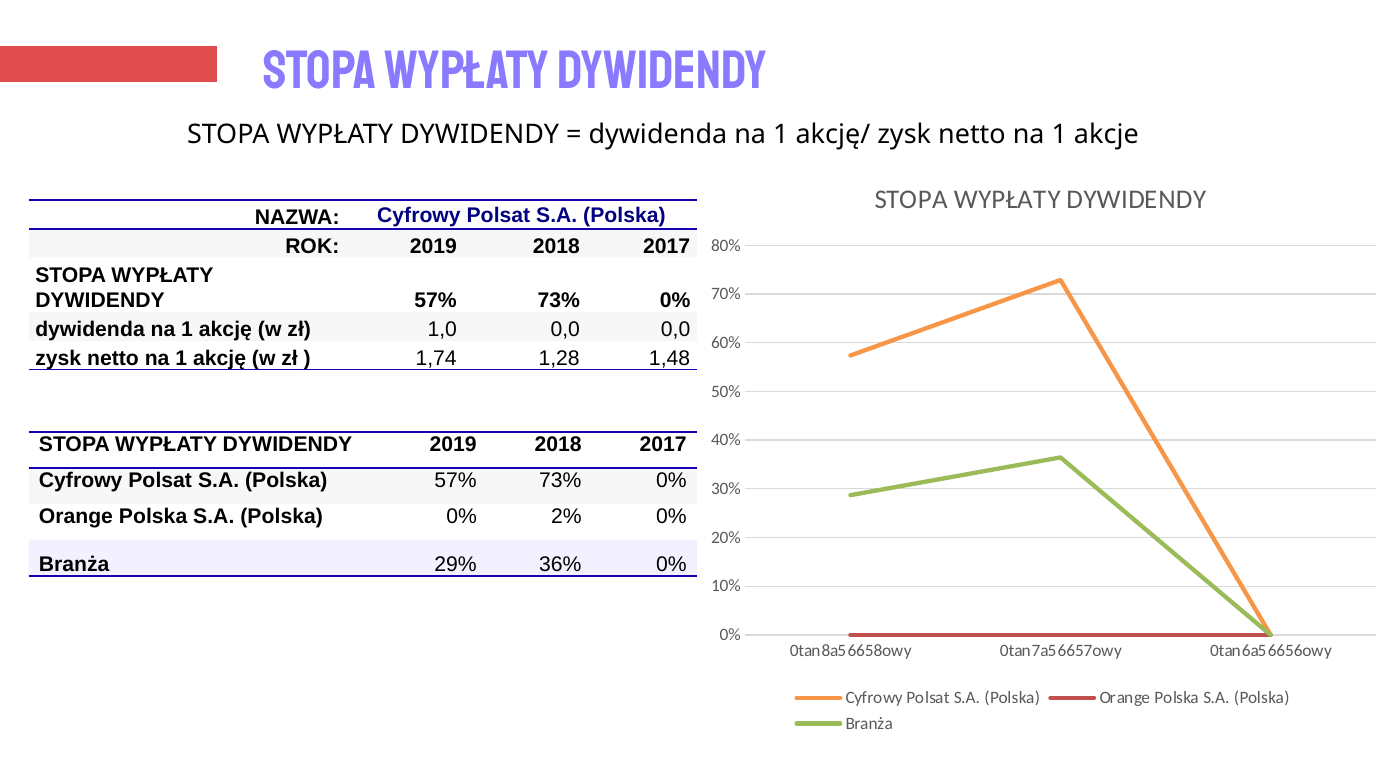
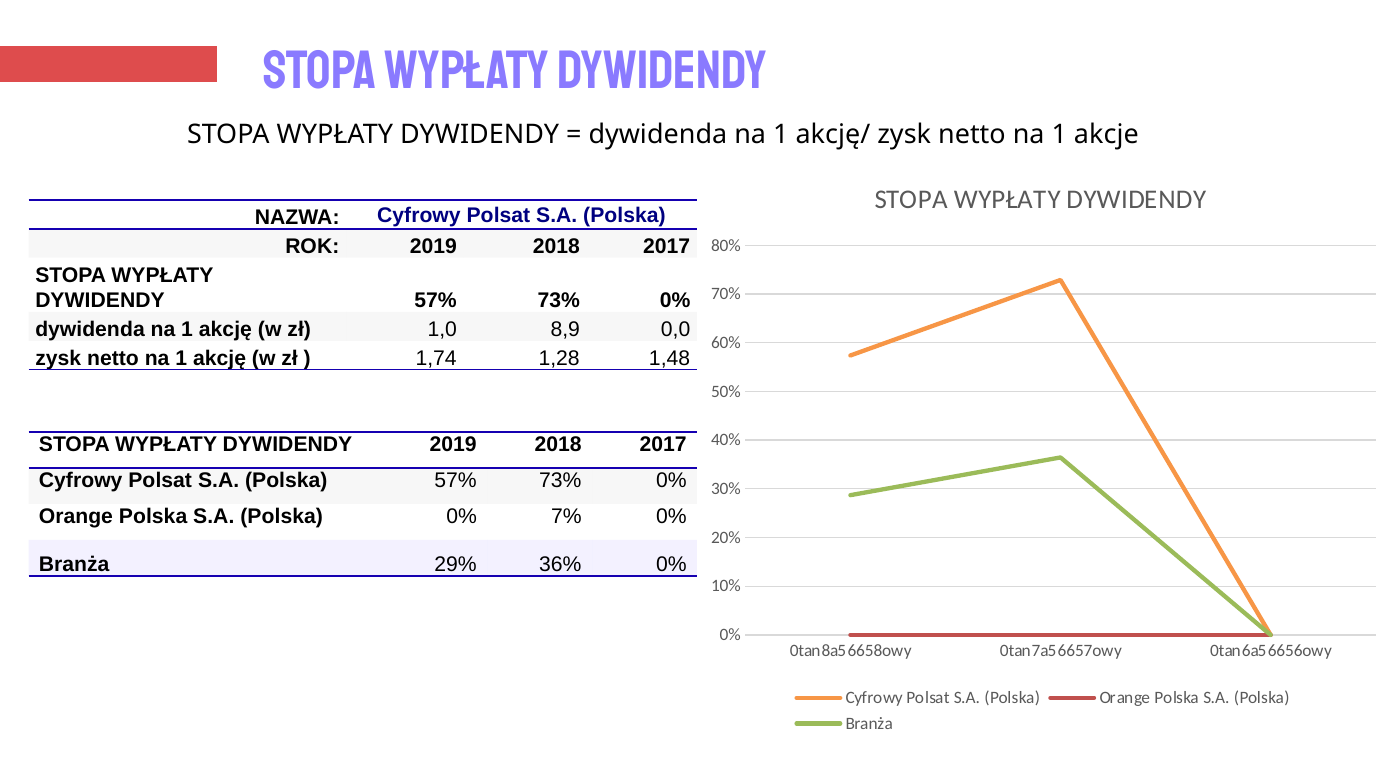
1,0 0,0: 0,0 -> 8,9 (565, 329)
2%: 2% -> 7% (567, 516)
